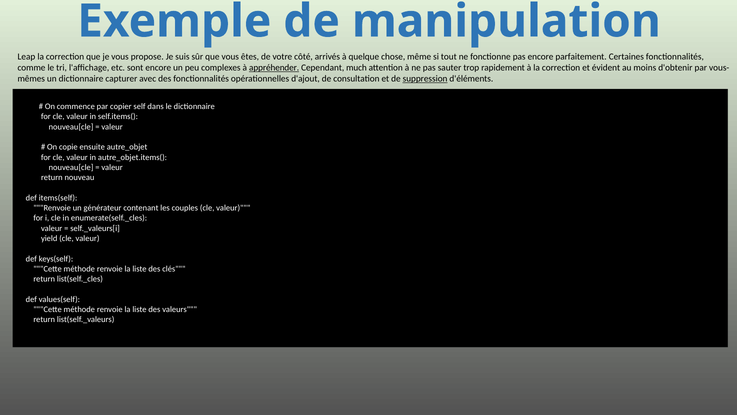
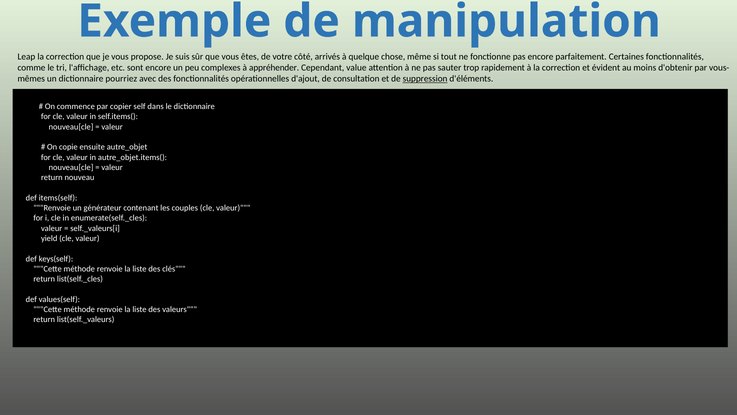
appréhender underline: present -> none (274, 68)
much: much -> value (356, 68)
capturer: capturer -> pourriez (121, 79)
